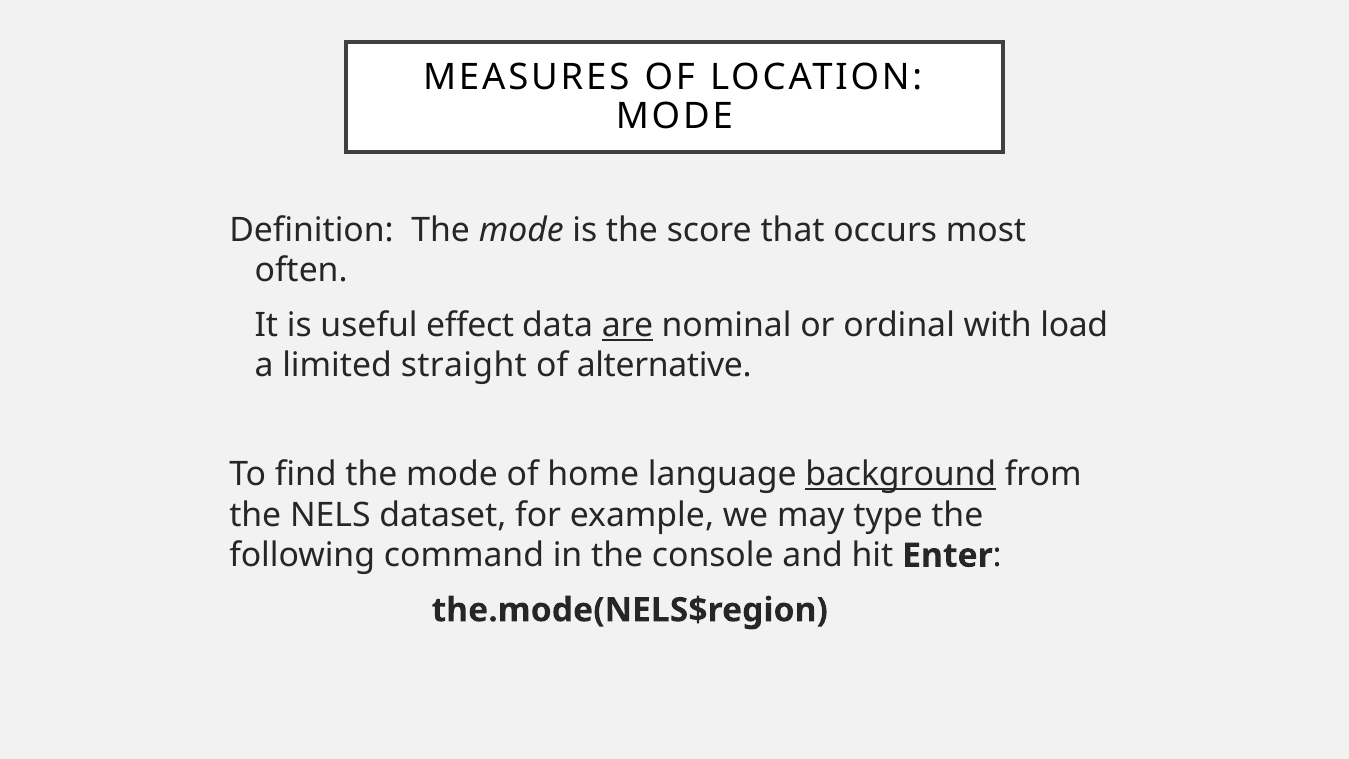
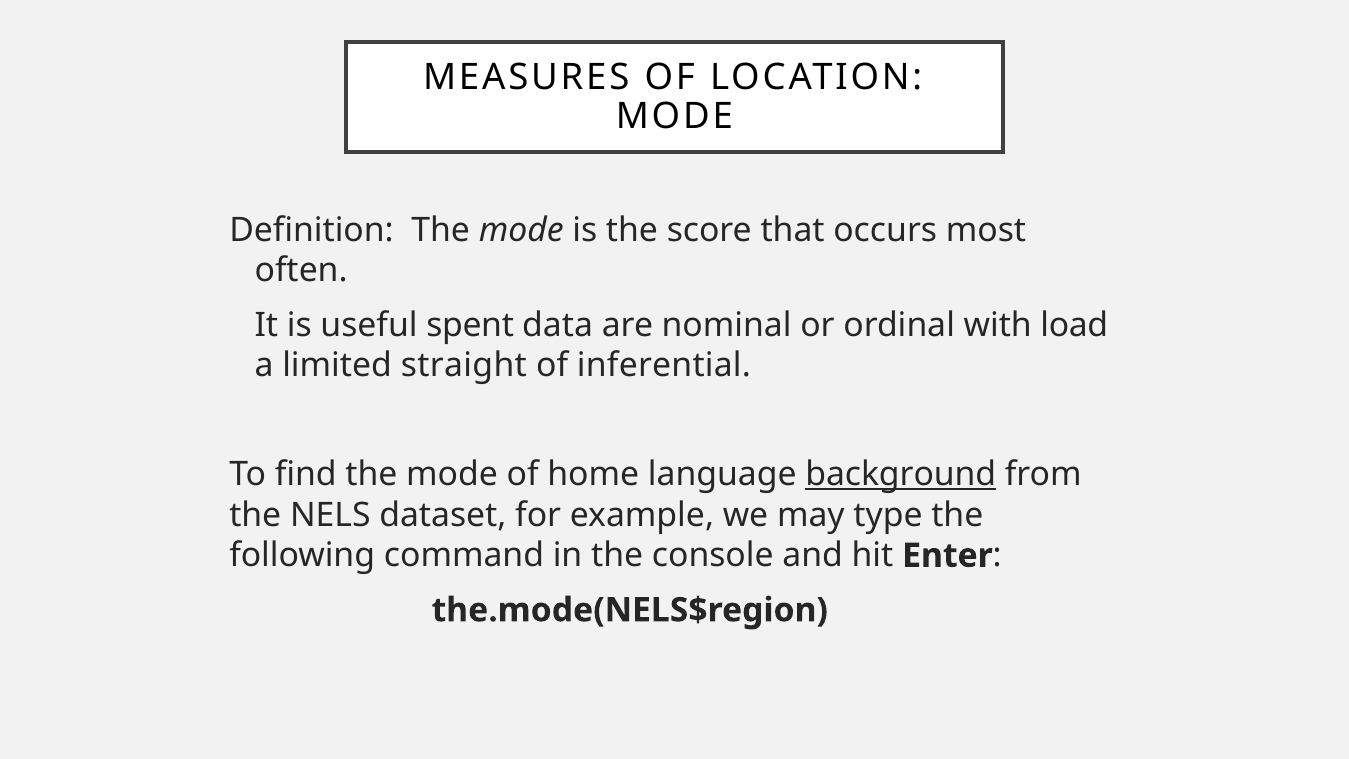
effect: effect -> spent (470, 325)
are underline: present -> none (628, 325)
alternative: alternative -> inferential (664, 365)
